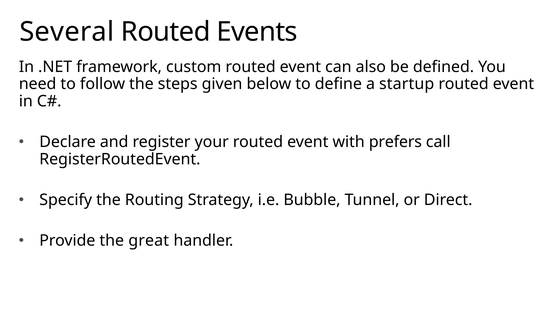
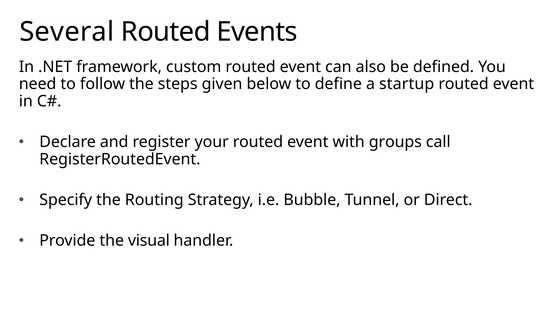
prefers: prefers -> groups (395, 142)
great: great -> visual (149, 241)
